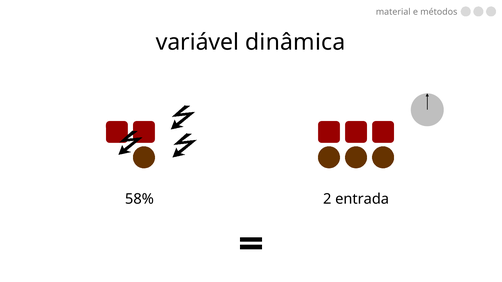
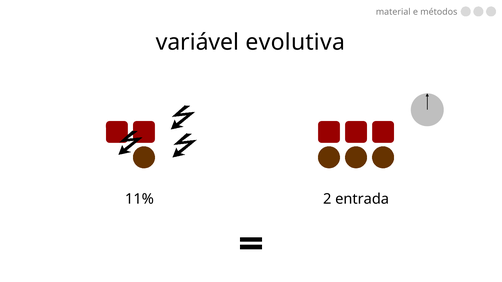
dinâmica: dinâmica -> evolutiva (295, 42)
58%: 58% -> 11% (139, 199)
